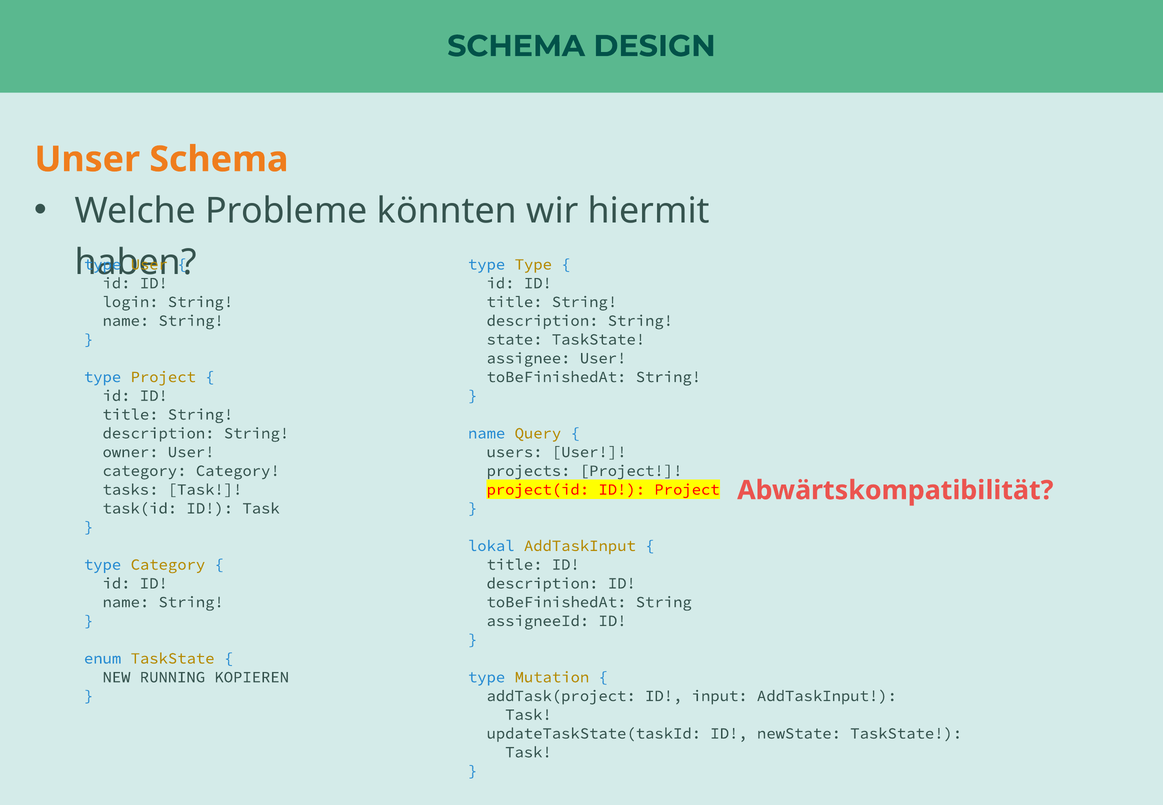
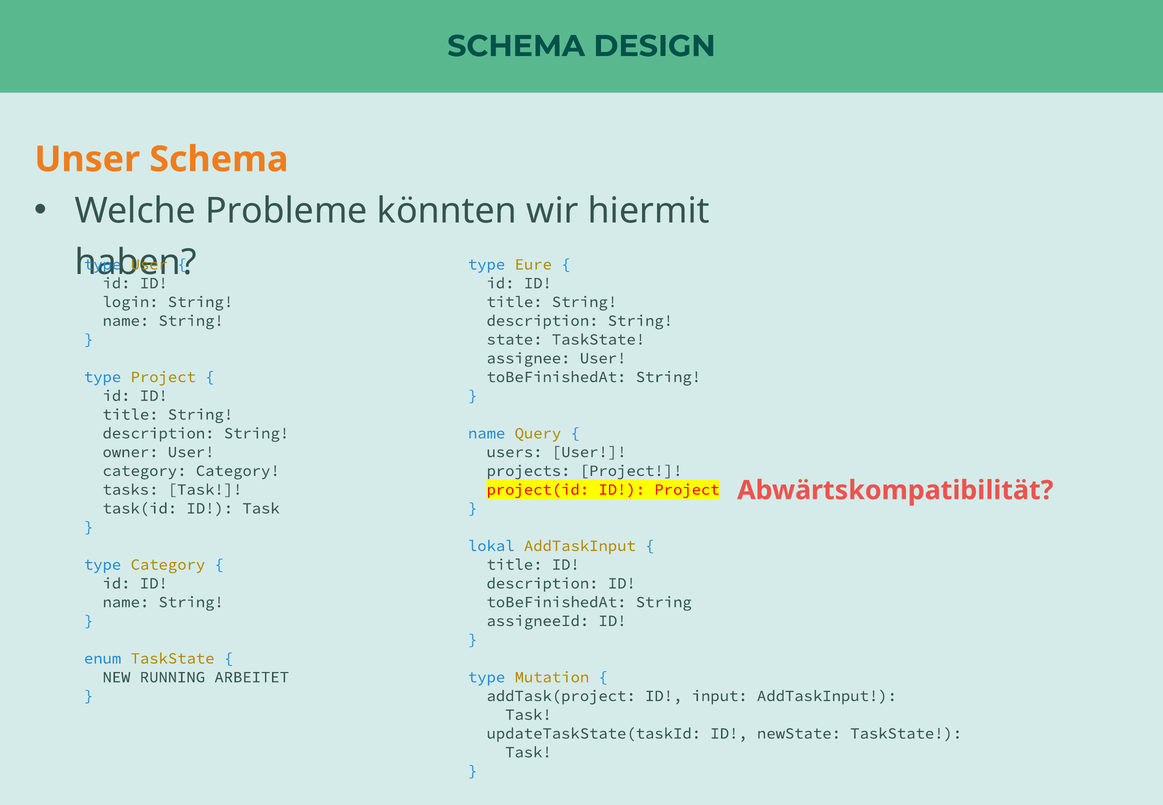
type Type: Type -> Eure (533, 264)
KOPIEREN: KOPIEREN -> ARBEITET (252, 677)
